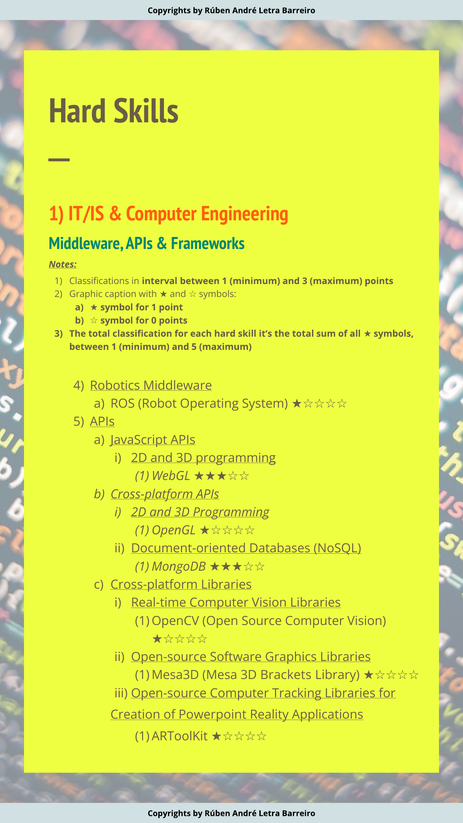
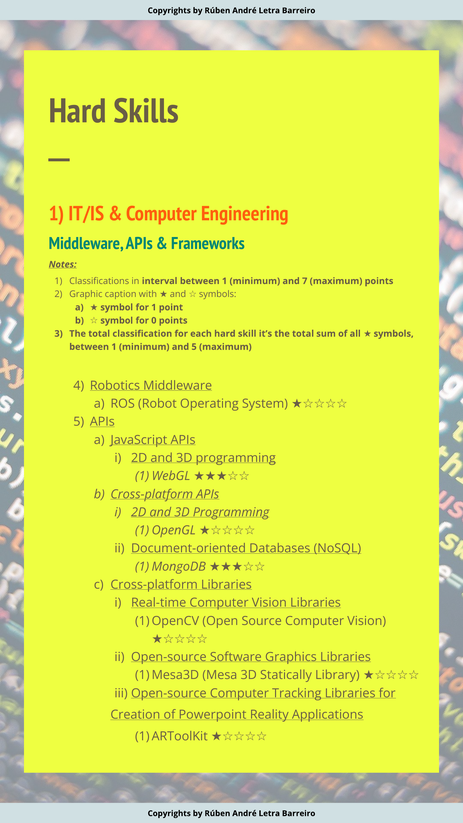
and 3: 3 -> 7 (305, 281)
Brackets: Brackets -> Statically (286, 675)
